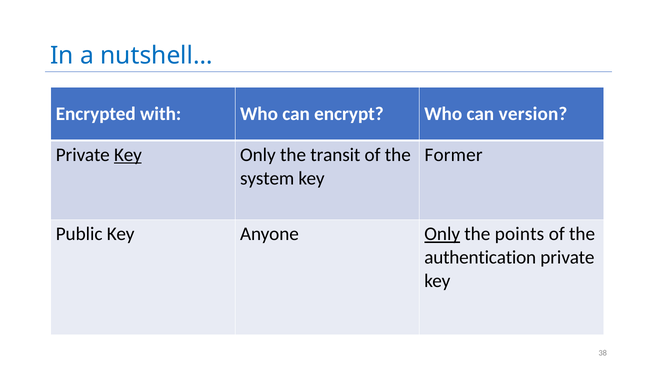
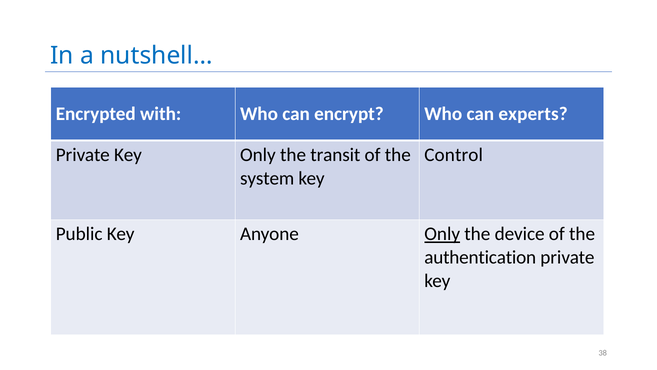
version: version -> experts (533, 114)
Key underline: present -> none (128, 155)
Former: Former -> Control (454, 155)
points: points -> device (520, 234)
